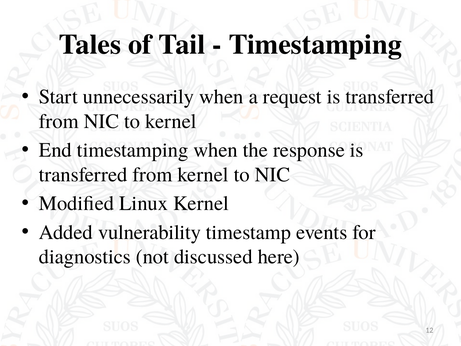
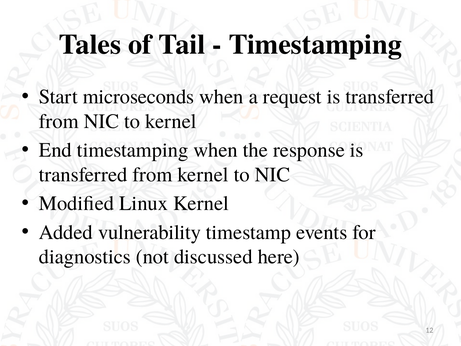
unnecessarily: unnecessarily -> microseconds (139, 97)
